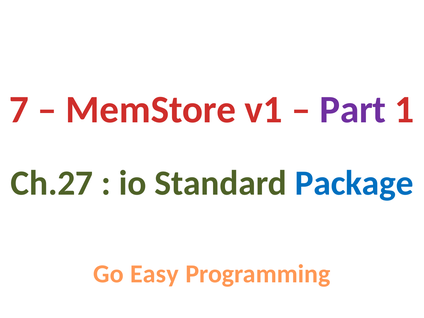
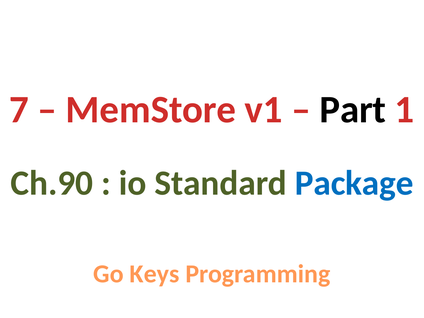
Part colour: purple -> black (353, 110)
Ch.27: Ch.27 -> Ch.90 (52, 183)
Easy: Easy -> Keys (155, 274)
